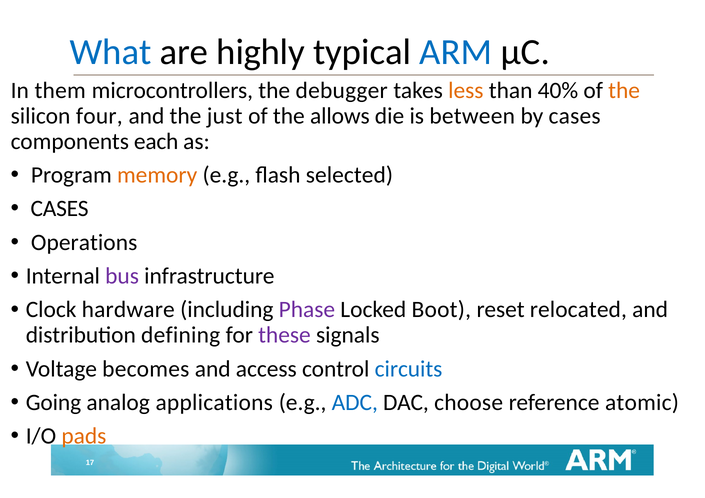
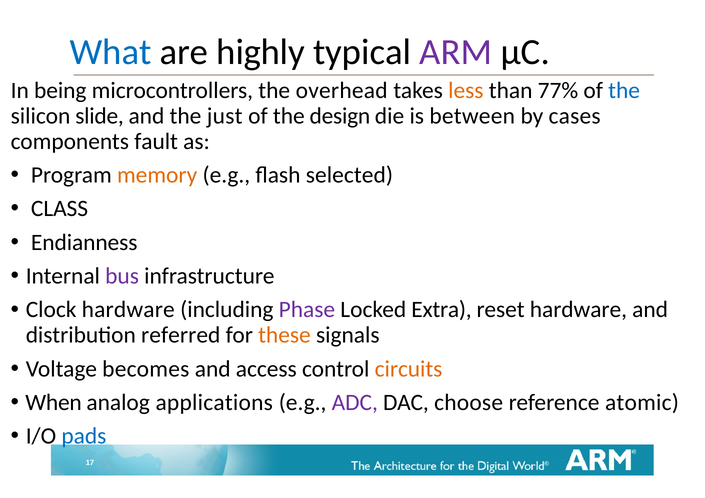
ARM colour: blue -> purple (456, 52)
them: them -> being (60, 91)
debugger: debugger -> overhead (342, 91)
40%: 40% -> 77% (558, 91)
the colour: orange -> blue (624, 91)
four: four -> slide (100, 116)
allows: allows -> design (340, 116)
each: each -> fault (156, 141)
CASES: CASES -> CLASS (60, 209)
Operations: Operations -> Endianness (84, 242)
Boot: Boot -> Extra (442, 310)
reset relocated: relocated -> hardware (578, 310)
defining: defining -> referred (181, 335)
these colour: purple -> orange (284, 335)
circuits colour: blue -> orange (409, 369)
Going: Going -> When (54, 403)
ADC colour: blue -> purple (355, 403)
pads colour: orange -> blue (84, 436)
